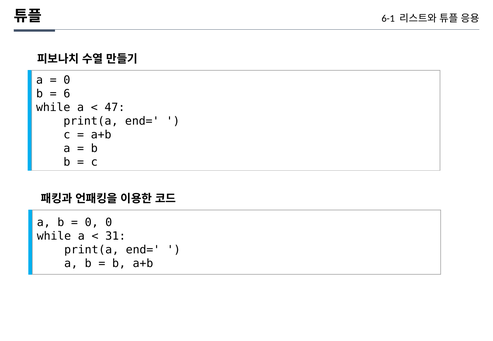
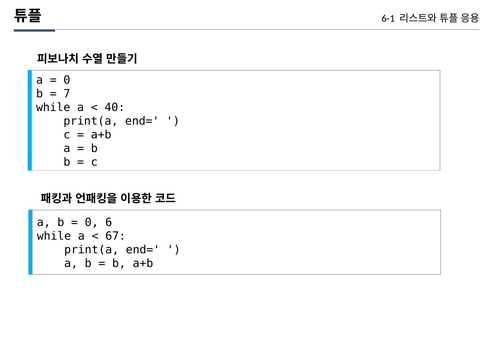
6: 6 -> 7 (67, 94)
47: 47 -> 40 (115, 108)
0 0: 0 -> 6 (109, 223)
31: 31 -> 67 (116, 236)
